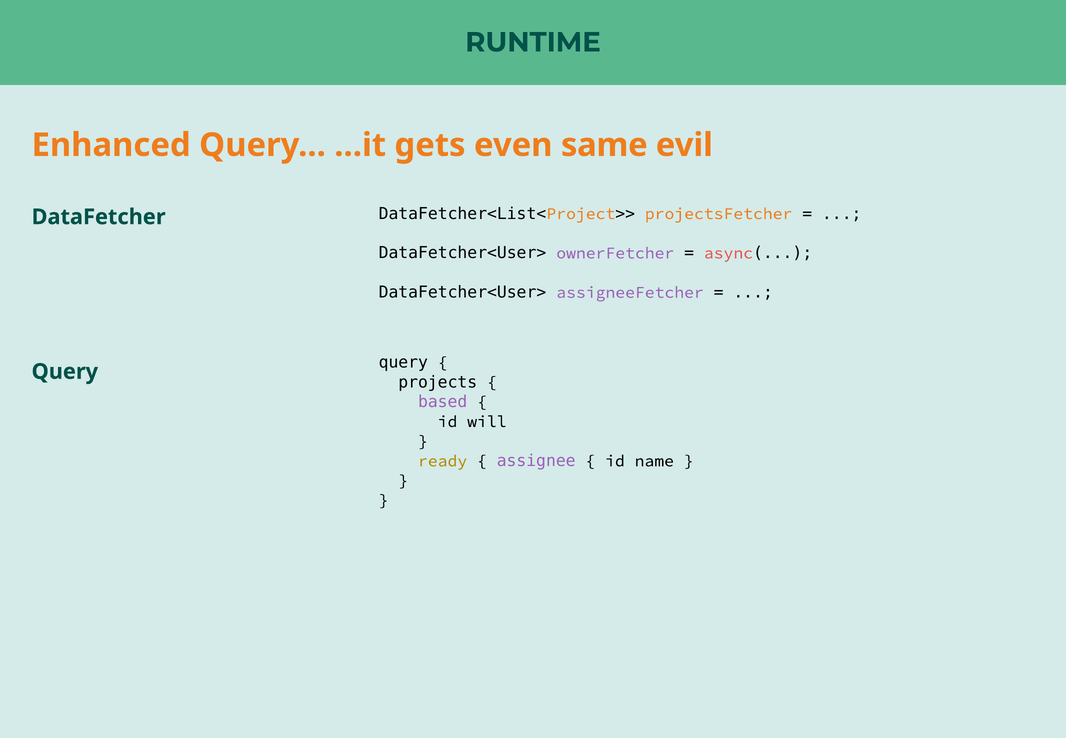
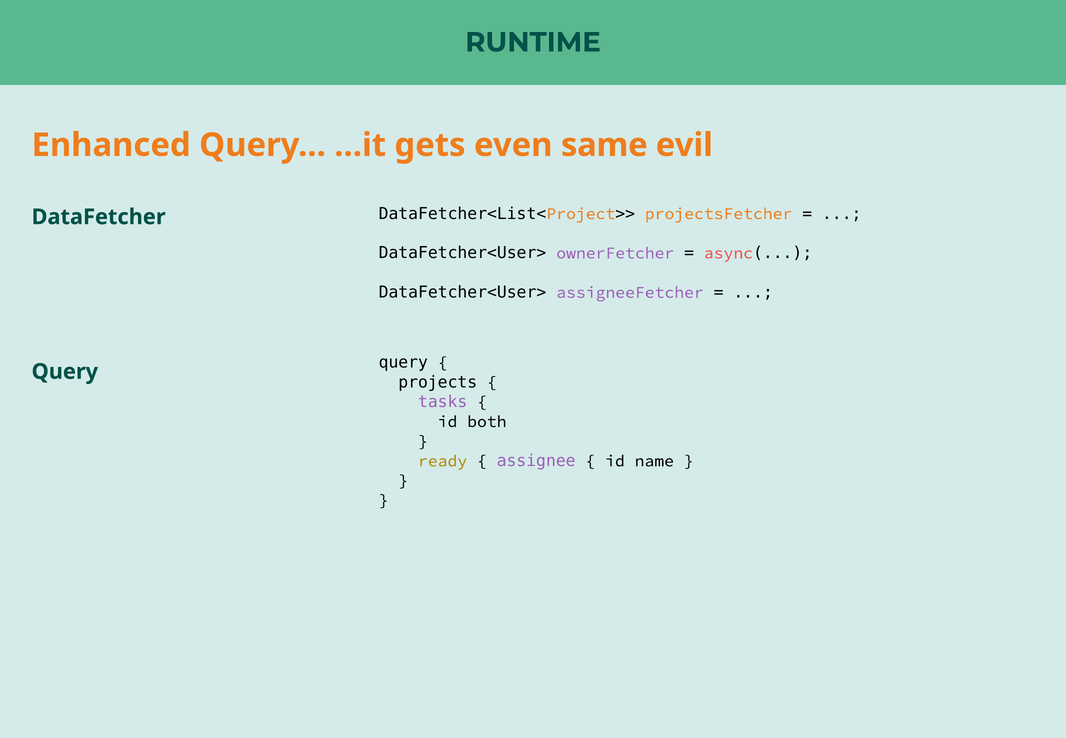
based: based -> tasks (443, 402)
will: will -> both (487, 422)
